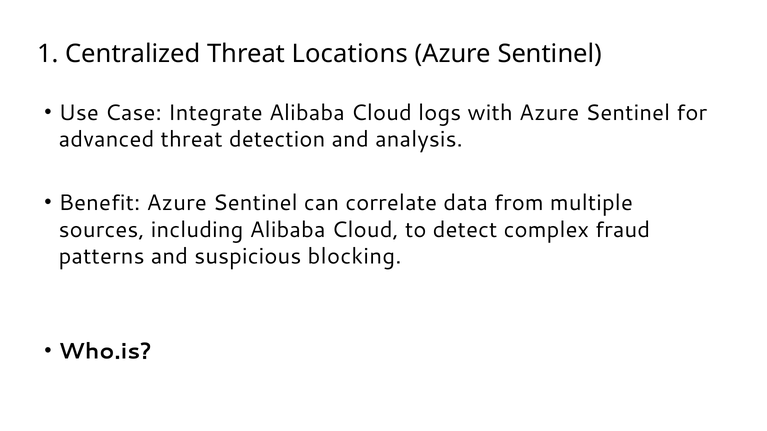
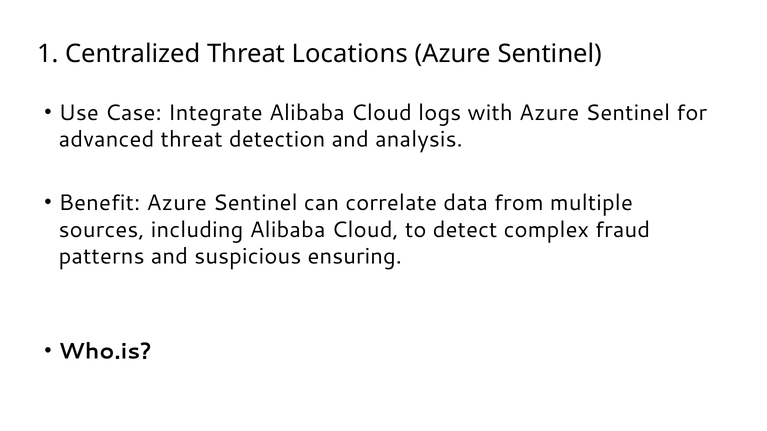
blocking: blocking -> ensuring (355, 257)
